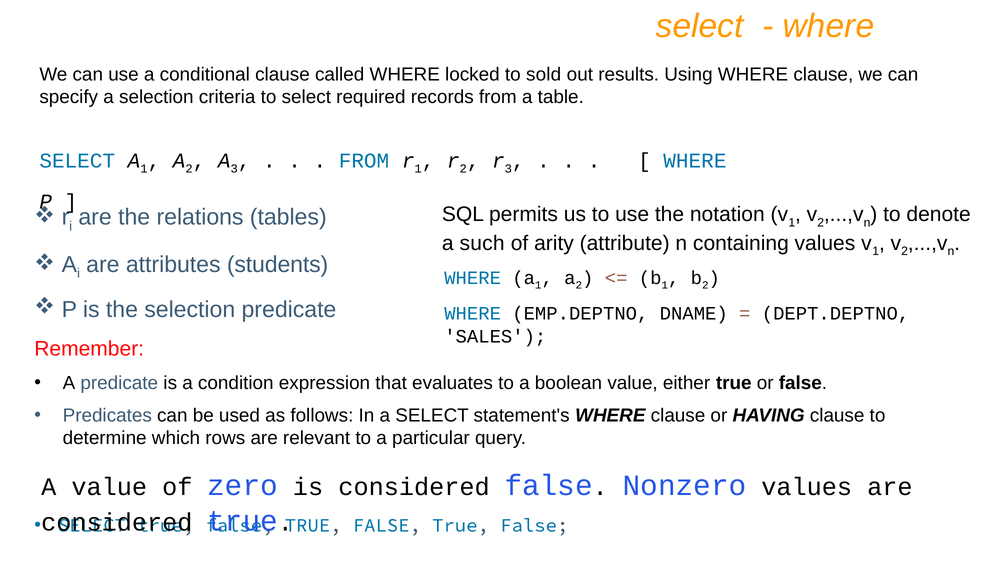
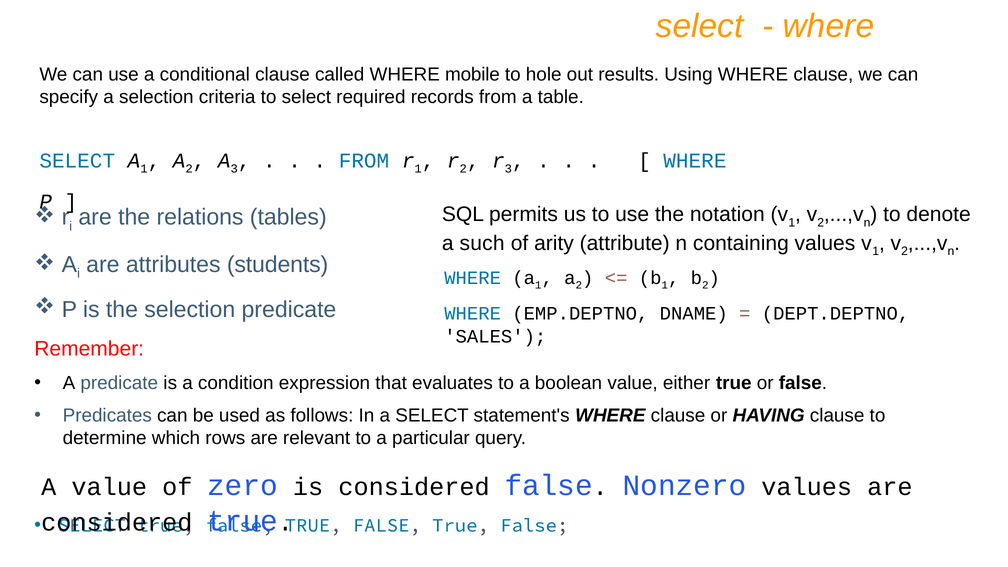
locked: locked -> mobile (472, 74)
sold: sold -> hole (544, 74)
